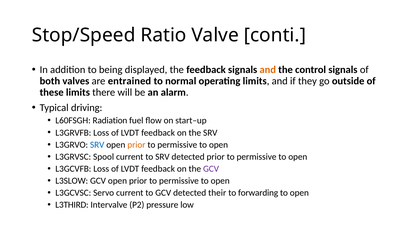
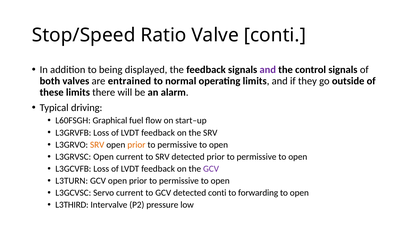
and colour: orange -> purple (268, 70)
Radiation: Radiation -> Graphical (110, 121)
SRV colour: blue -> orange (97, 145)
L3GRVSC Spool: Spool -> Open (104, 157)
L3SLOW: L3SLOW -> L3TURN (72, 181)
detected their: their -> conti (217, 193)
